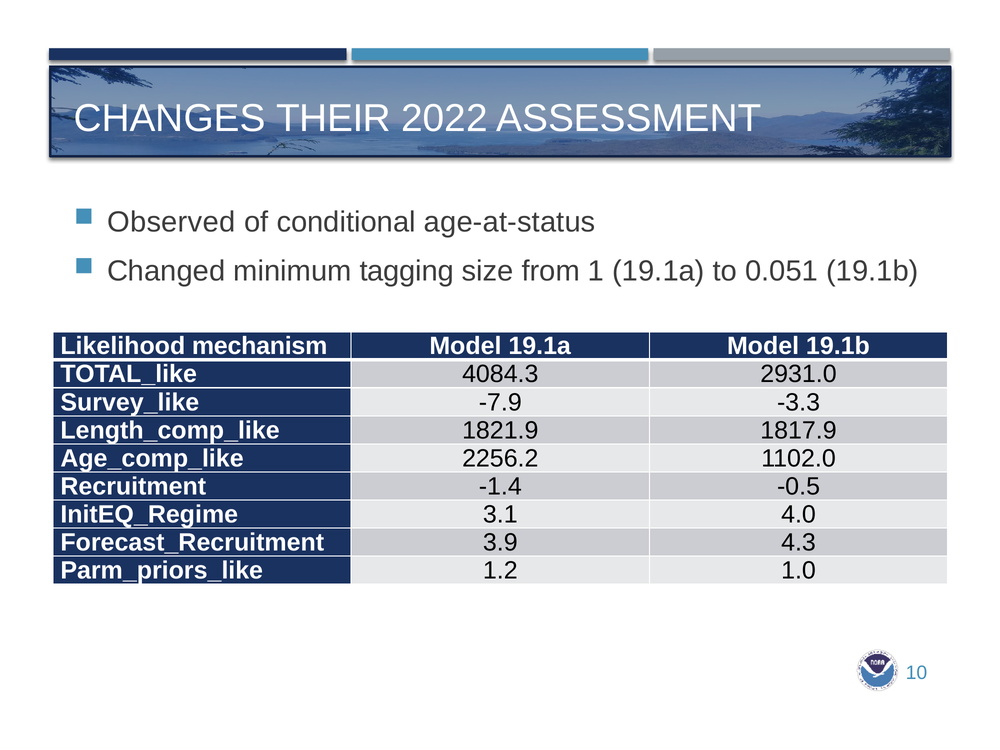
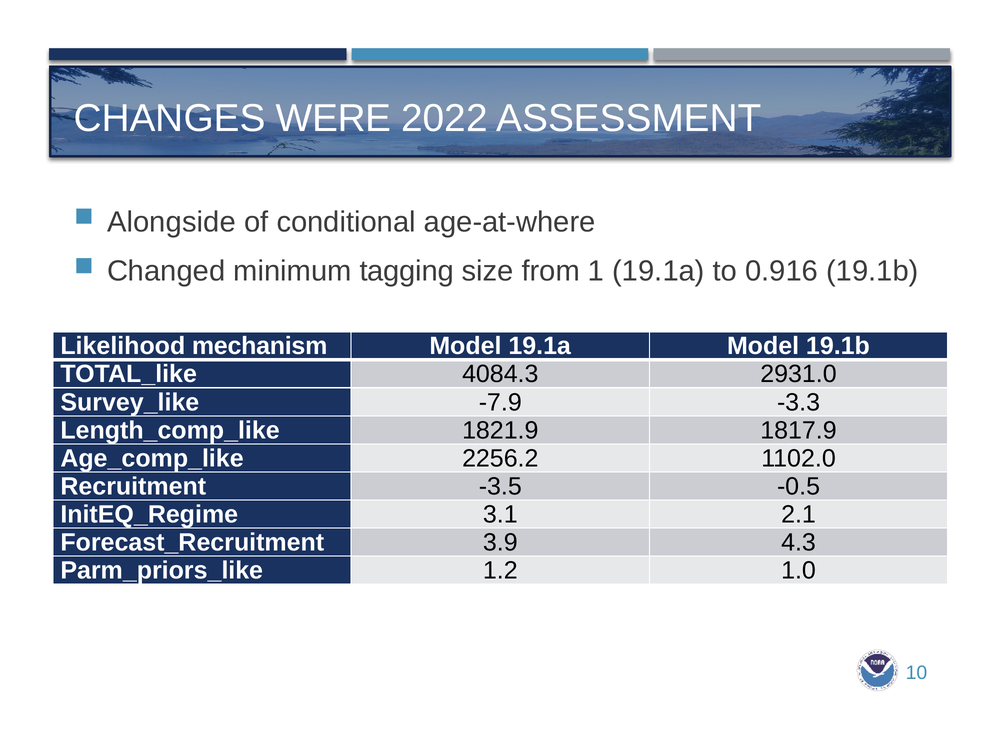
THEIR: THEIR -> WERE (334, 118)
Observed: Observed -> Alongside (171, 222)
age-at-status: age-at-status -> age-at-where (510, 222)
0.051: 0.051 -> 0.916 (782, 271)
-1.4: -1.4 -> -3.5 (500, 486)
4.0: 4.0 -> 2.1 (799, 514)
